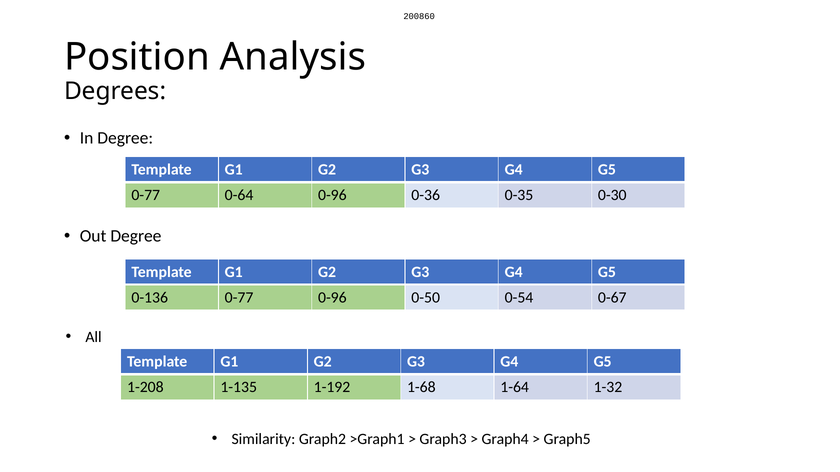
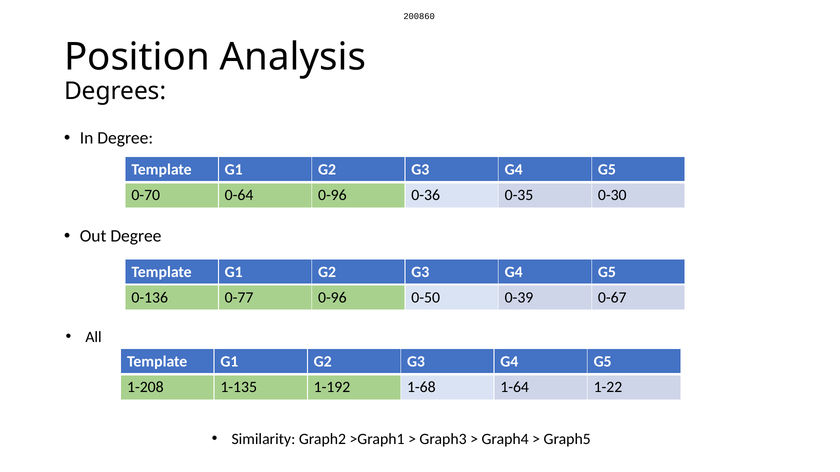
0-77: 0-77 -> 0-70 (146, 195)
0-54: 0-54 -> 0-39 (519, 298)
1-32: 1-32 -> 1-22 (608, 388)
